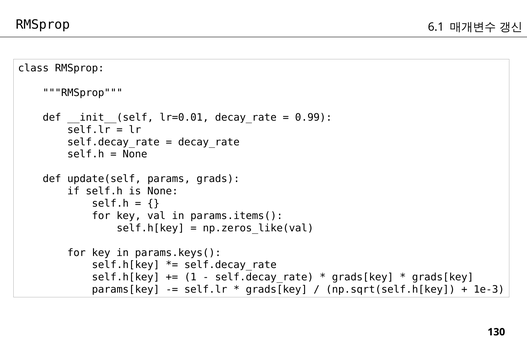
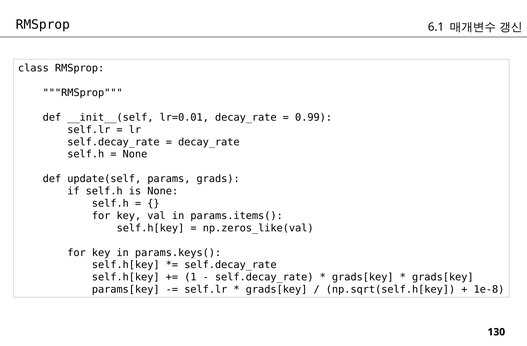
1e-3: 1e-3 -> 1e-8 (489, 290)
